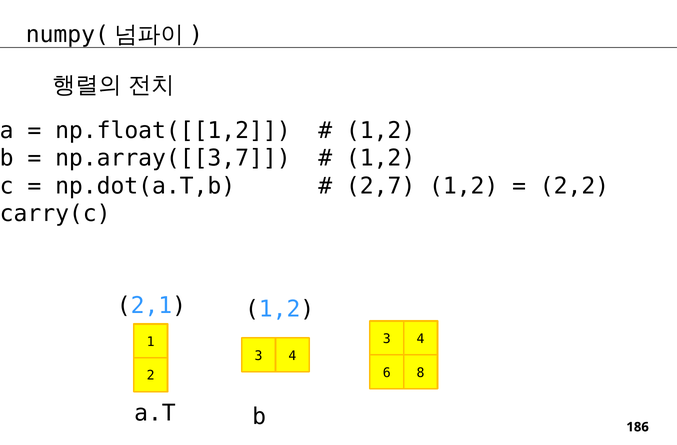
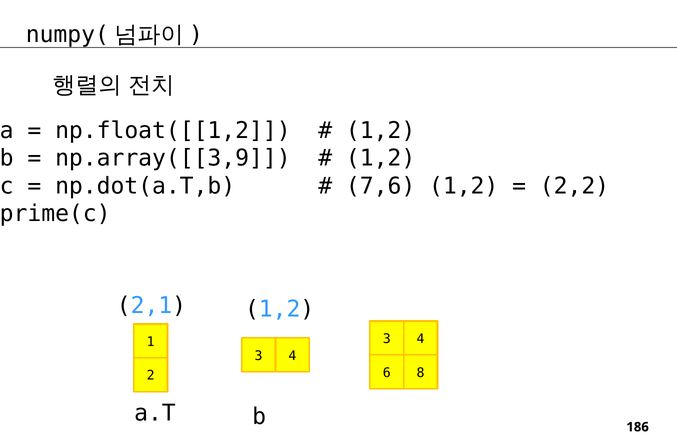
np.array([[3,7: np.array([[3,7 -> np.array([[3,9 (173, 158)
2,7: 2,7 -> 7,6 (381, 186)
carry(c: carry(c -> prime(c (55, 213)
